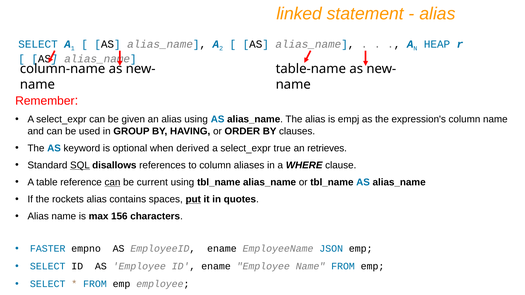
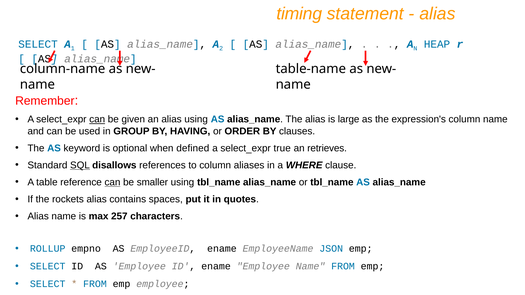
linked: linked -> timing (299, 14)
can underline: none -> present (97, 119)
empj: empj -> large (349, 119)
derived: derived -> defined (193, 148)
current: current -> smaller (152, 182)
put underline: present -> none (193, 200)
156: 156 -> 257 (119, 217)
FASTER: FASTER -> ROLLUP (48, 249)
